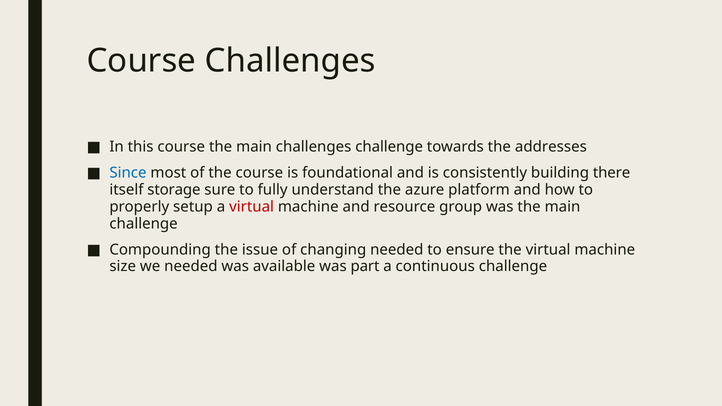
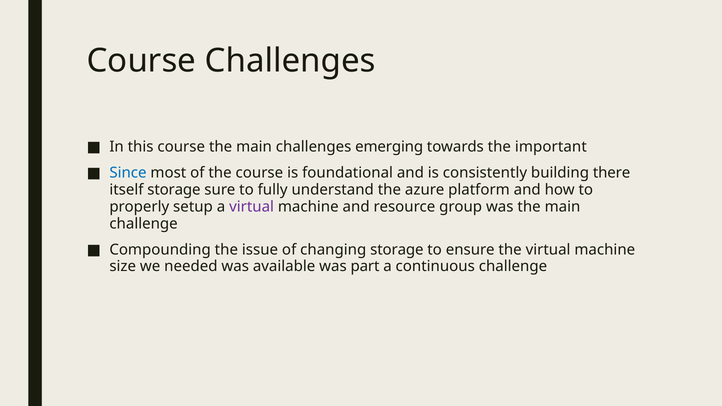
challenges challenge: challenge -> emerging (389, 147)
addresses: addresses -> important (551, 147)
virtual colour: red -> purple (252, 207)
changing needed: needed -> storage (397, 250)
